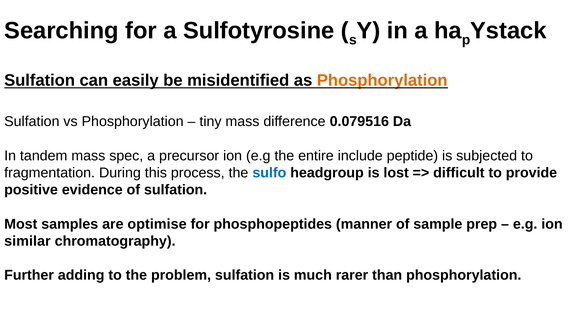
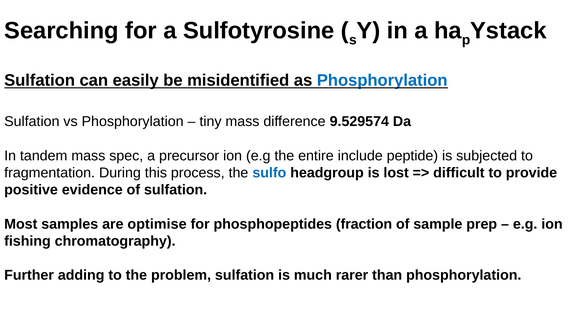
Phosphorylation colour: orange -> blue (382, 81)
0.079516: 0.079516 -> 9.529574 (359, 122)
manner: manner -> fraction (364, 224)
similar: similar -> fishing (27, 241)
